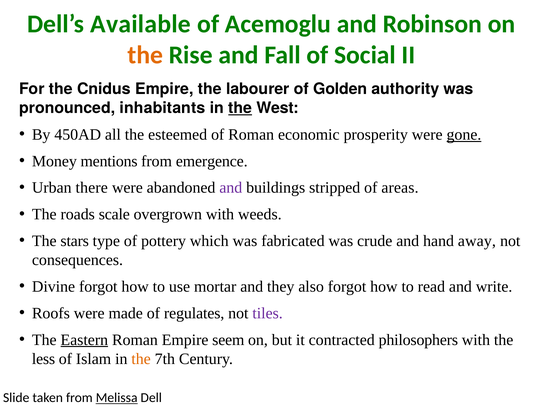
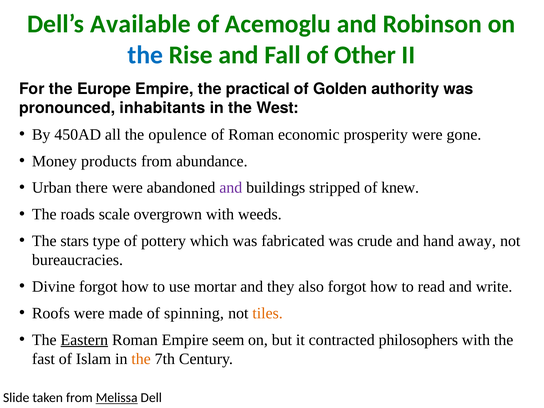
the colour: orange -> blue (145, 55)
Social: Social -> Other (365, 55)
Cnidus: Cnidus -> Europe (104, 89)
labourer: labourer -> practical (258, 89)
the underline: present -> none (240, 108)
esteemed: esteemed -> opulence (178, 135)
gone underline: present -> none (464, 135)
mentions: mentions -> products (109, 161)
emergence: emergence -> abundance (212, 161)
areas: areas -> knew (400, 188)
consequences: consequences -> bureaucracies (77, 260)
regulates: regulates -> spinning (194, 313)
tiles colour: purple -> orange (268, 313)
less: less -> fast (43, 359)
